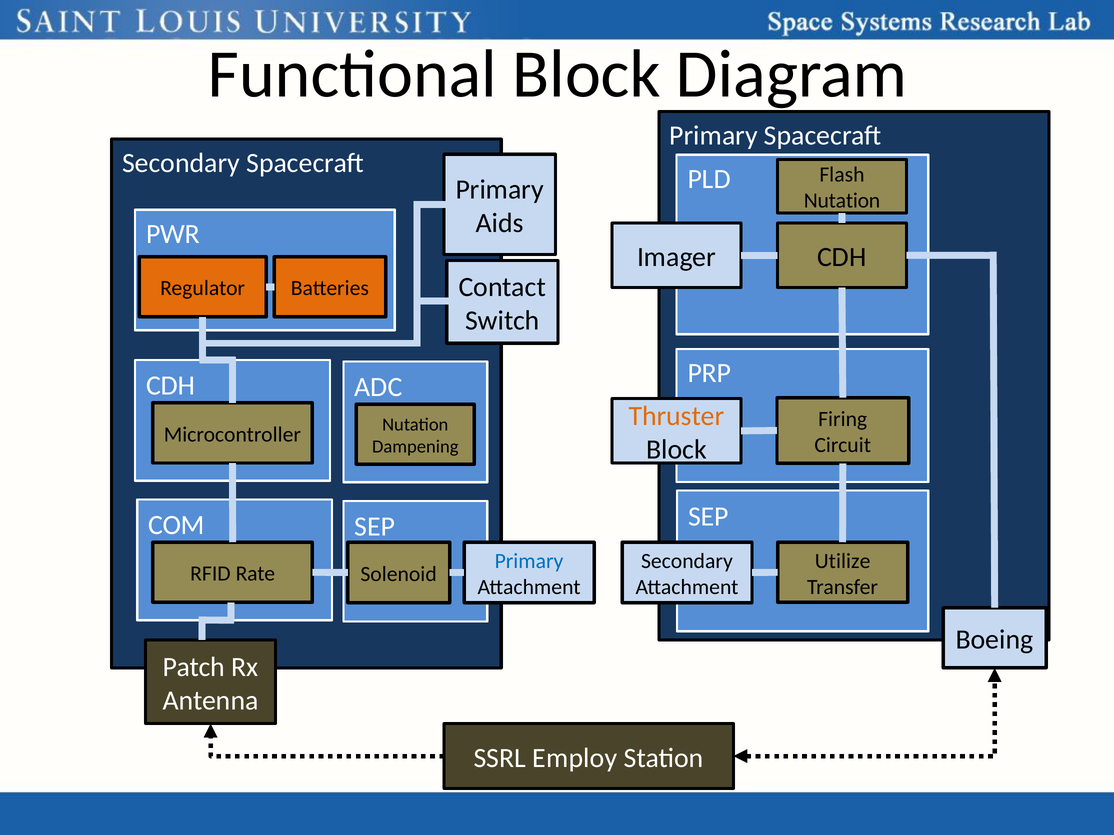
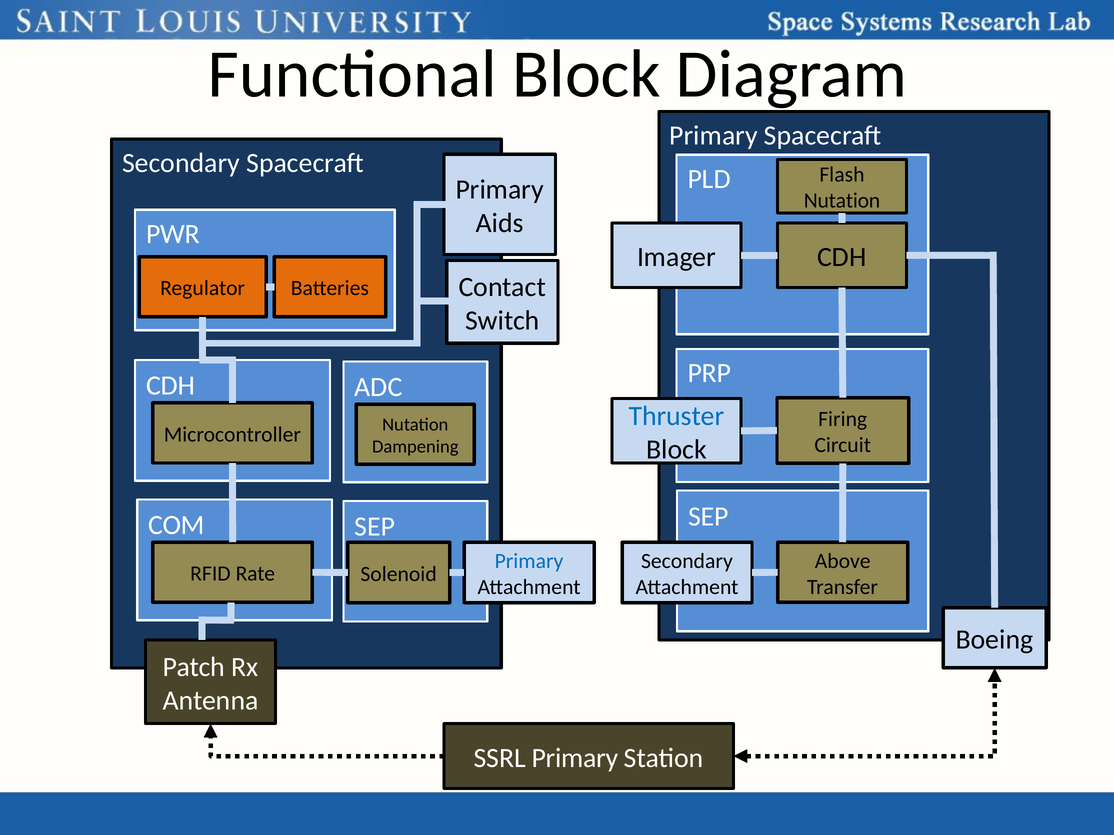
Thruster colour: orange -> blue (676, 416)
Utilize: Utilize -> Above (843, 561)
SSRL Employ: Employ -> Primary (575, 759)
